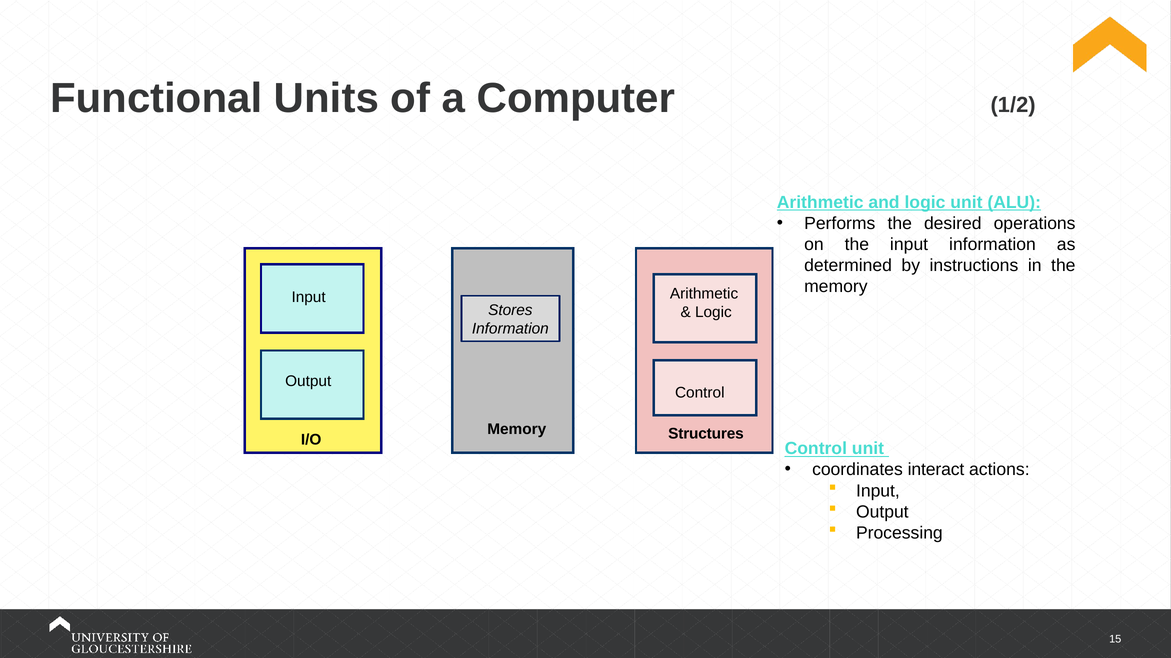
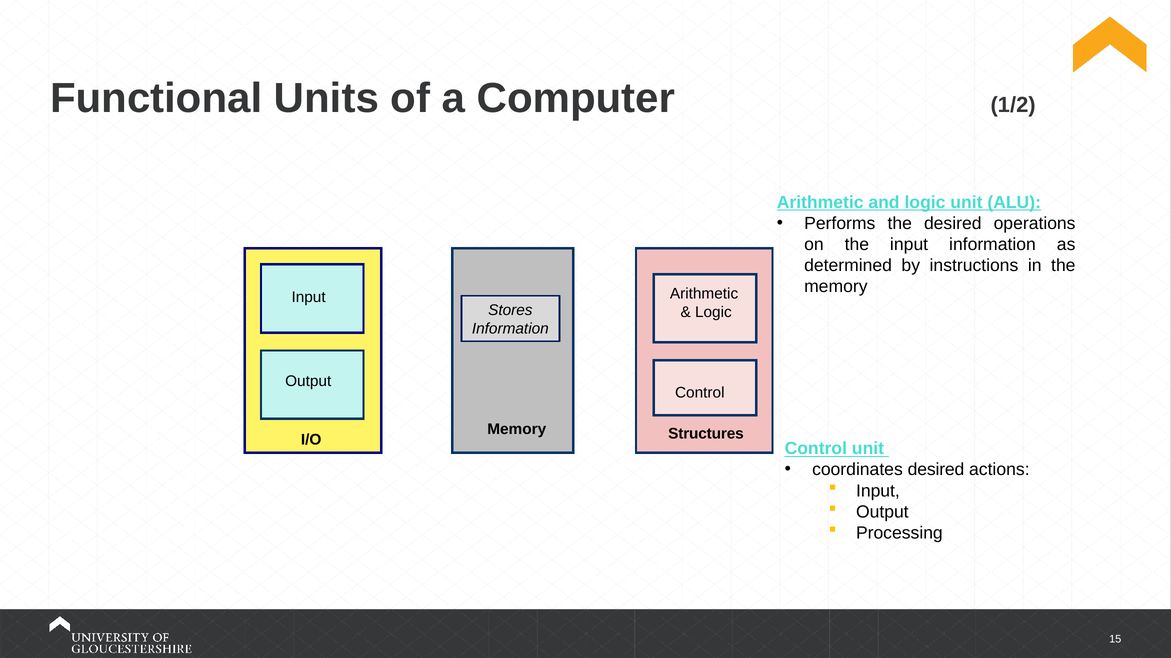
coordinates interact: interact -> desired (936, 470)
